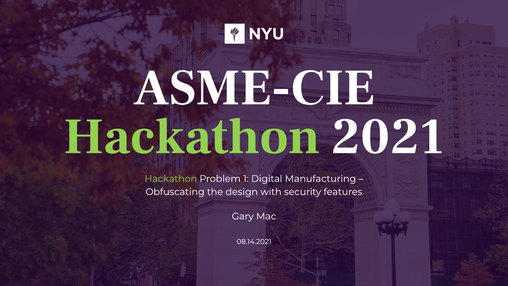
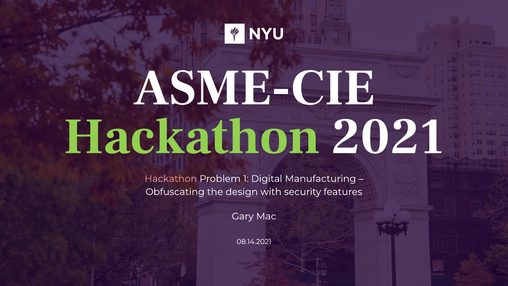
Hackathon colour: light green -> pink (171, 179)
